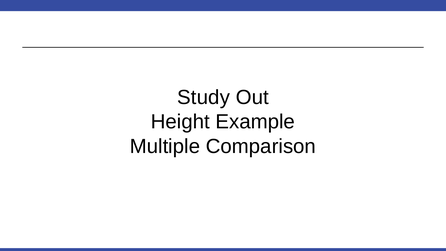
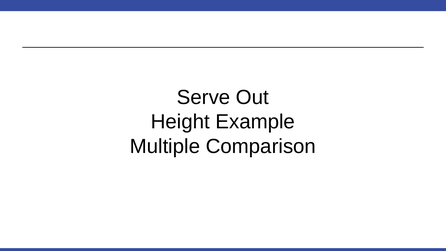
Study: Study -> Serve (204, 97)
